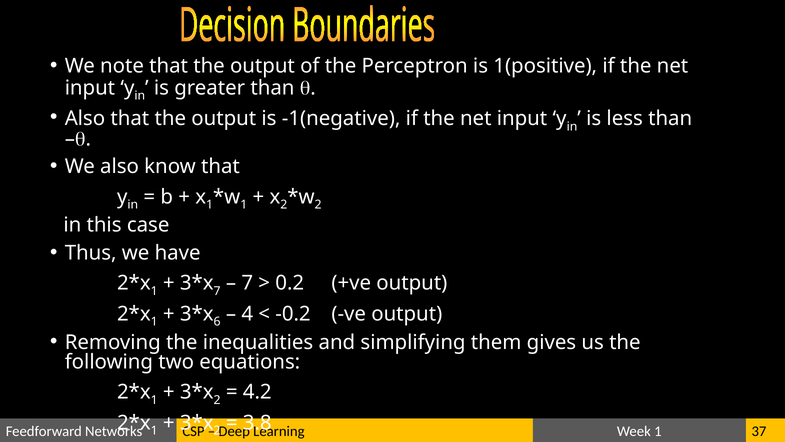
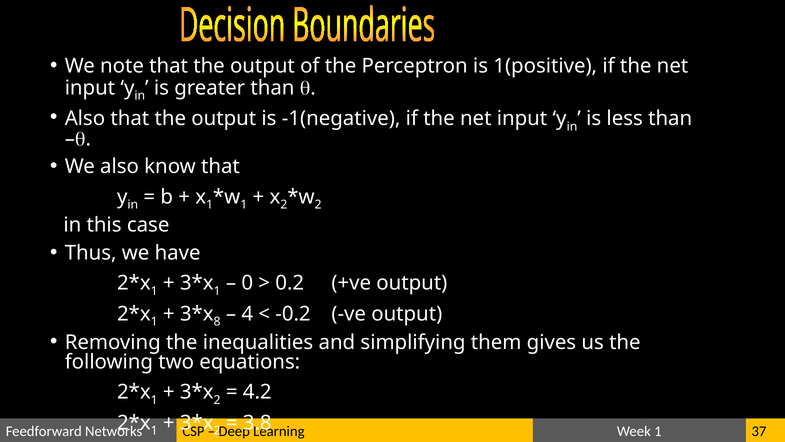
7: 7 -> 1 (217, 291)
7: 7 -> 0 (247, 283)
6: 6 -> 8 (217, 322)
